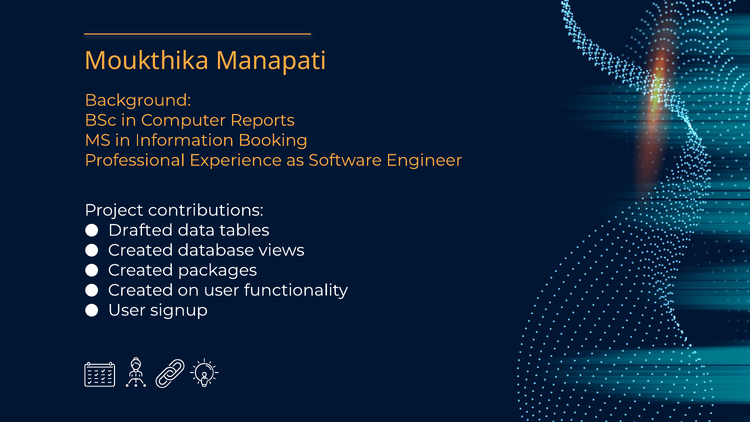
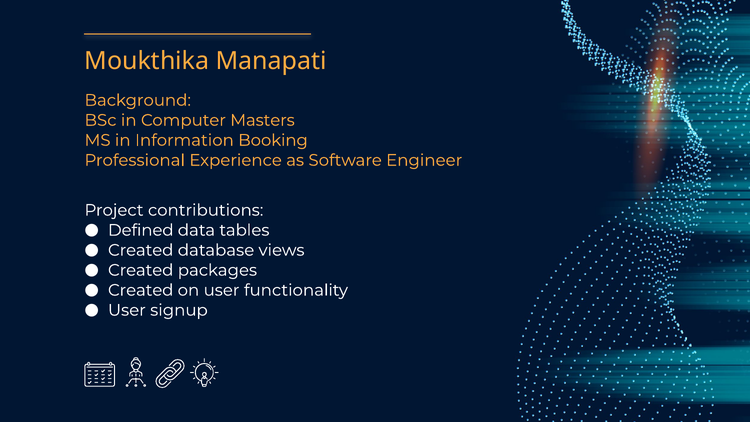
Reports: Reports -> Masters (262, 120)
Drafted: Drafted -> Defined (141, 230)
